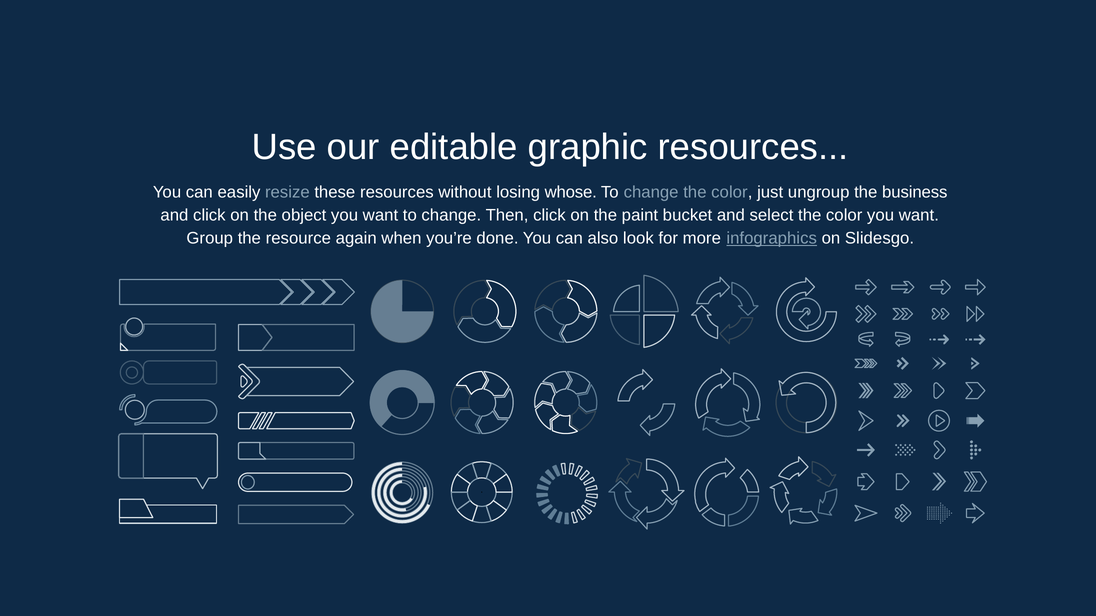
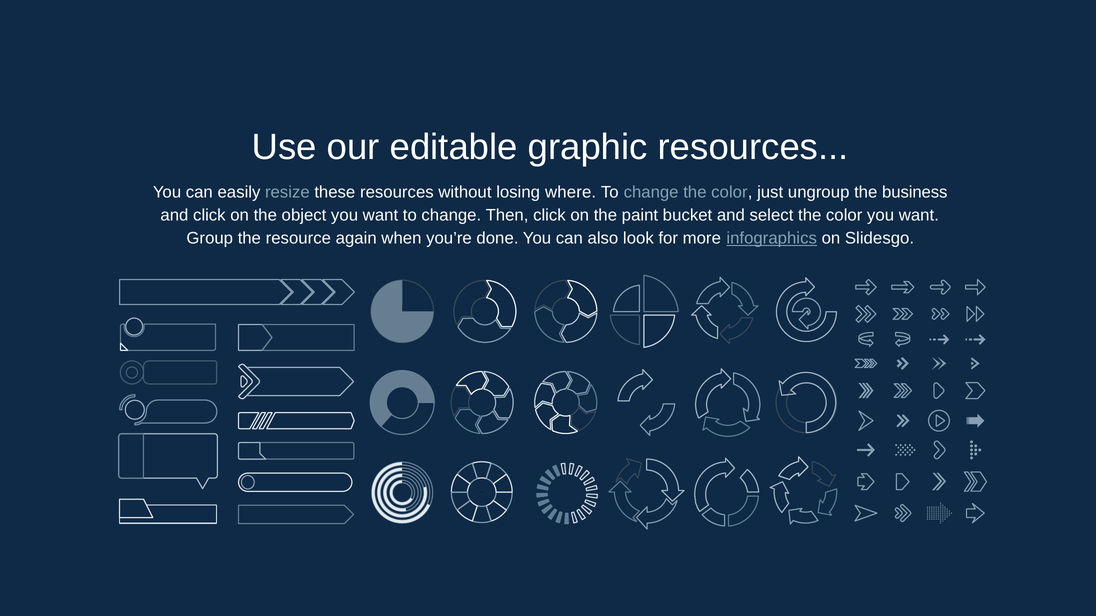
whose: whose -> where (571, 192)
